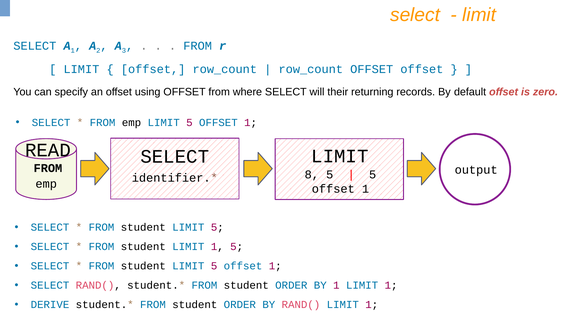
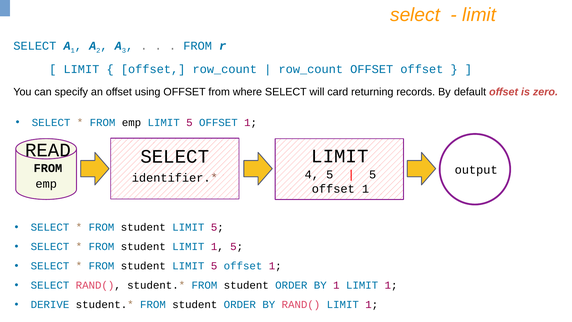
their: their -> card (338, 92)
8: 8 -> 4 (312, 174)
